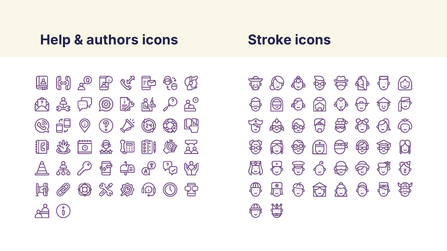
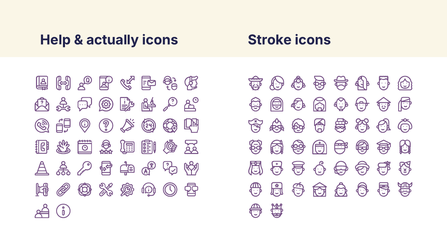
authors: authors -> actually (113, 40)
